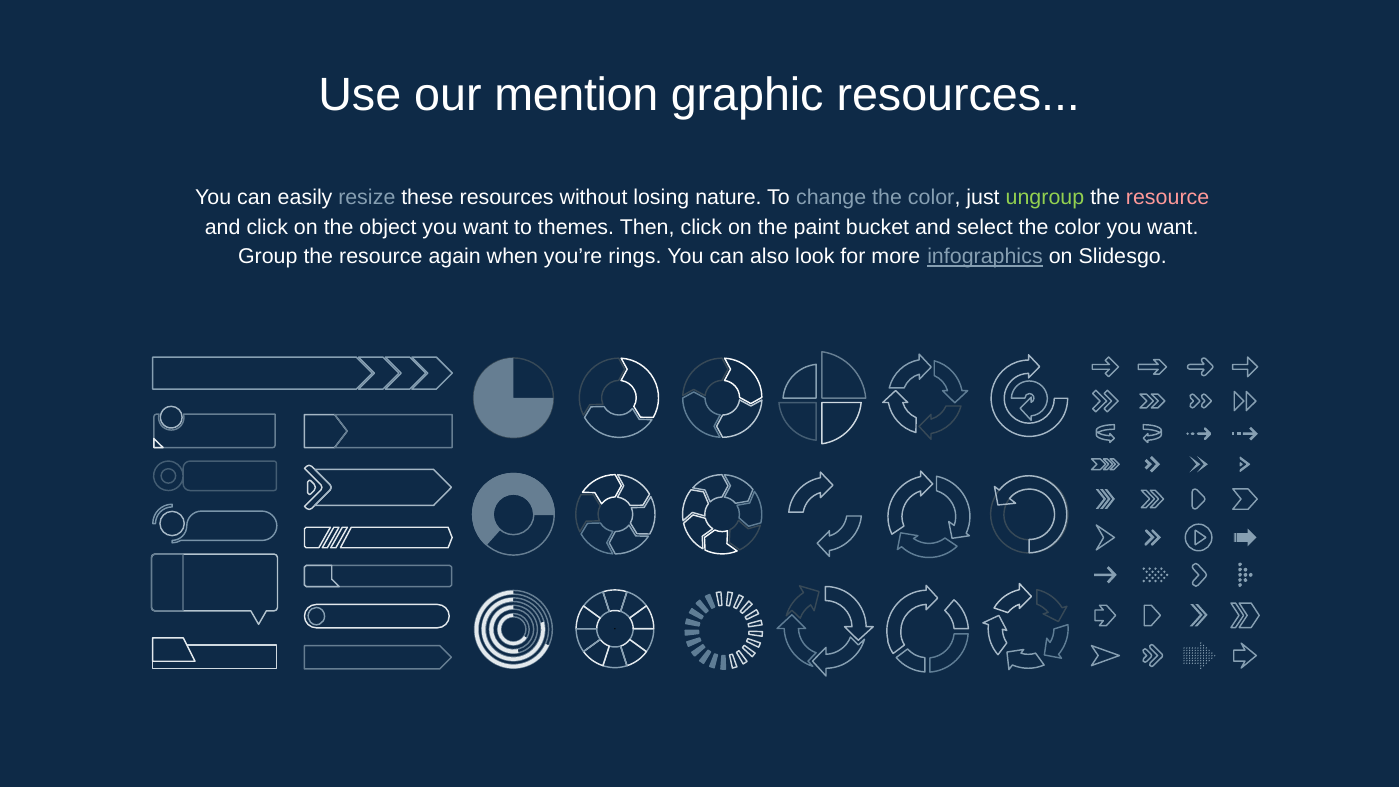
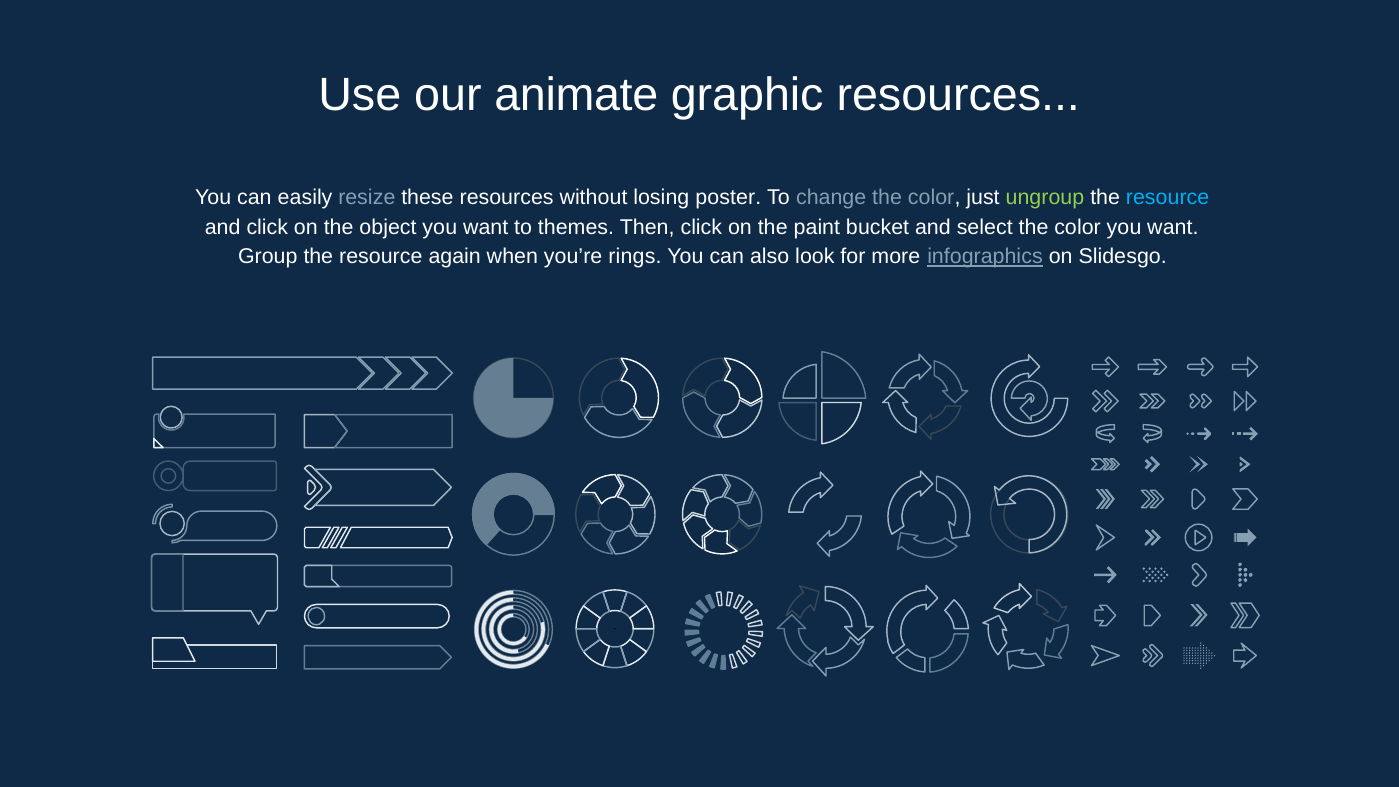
mention: mention -> animate (576, 95)
nature: nature -> poster (728, 198)
resource colour: pink -> light blue (1168, 198)
